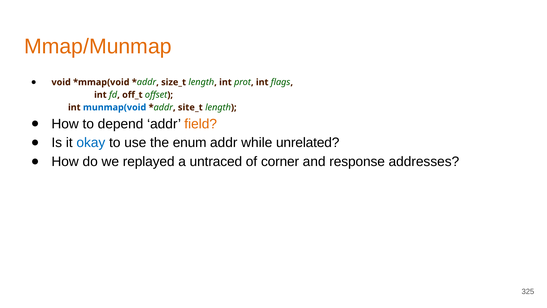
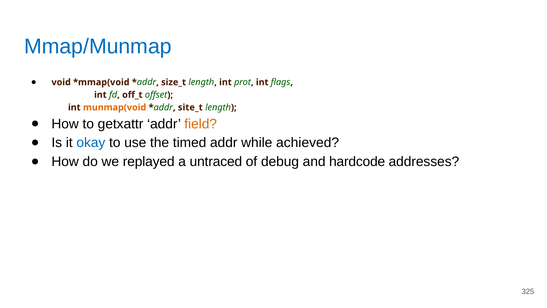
Mmap/Munmap colour: orange -> blue (98, 46)
munmap(void colour: blue -> orange (115, 107)
depend: depend -> getxattr (121, 124)
enum: enum -> timed (190, 143)
unrelated: unrelated -> achieved (308, 143)
corner: corner -> debug (280, 161)
response: response -> hardcode (357, 161)
